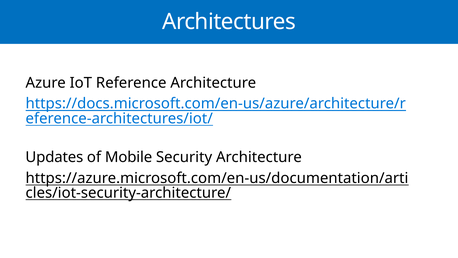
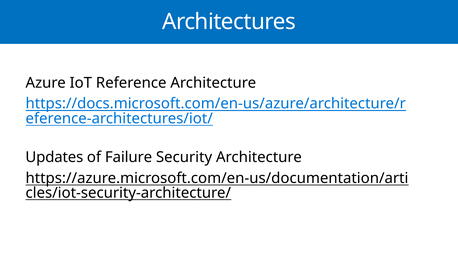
Mobile: Mobile -> Failure (129, 157)
